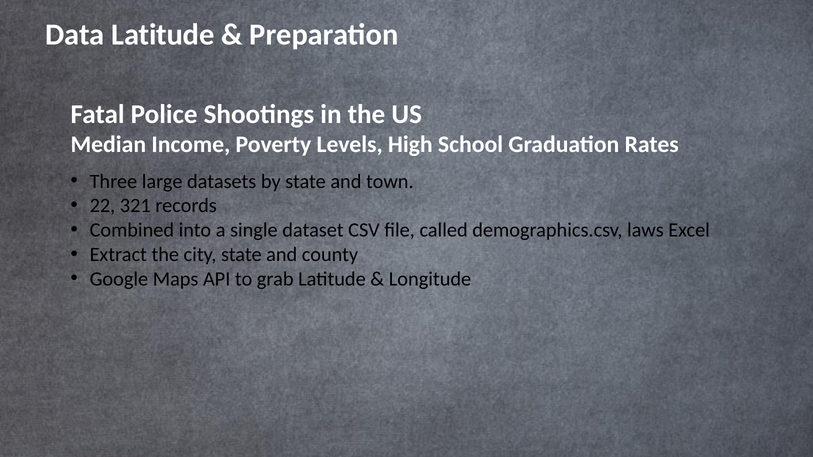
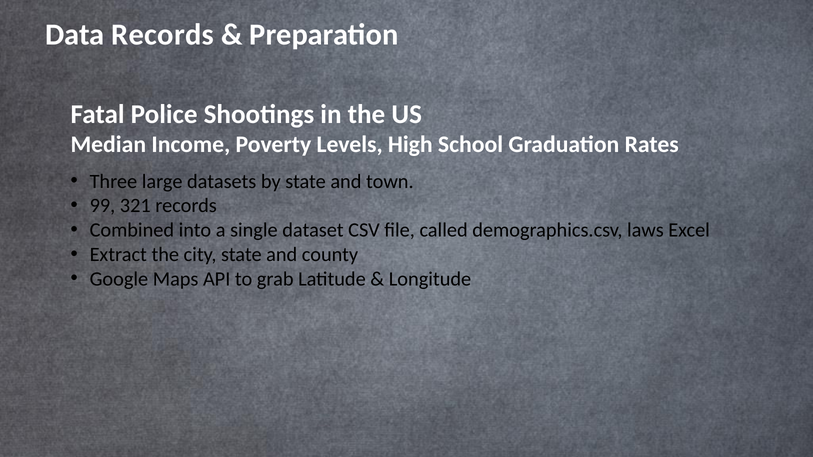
Data Latitude: Latitude -> Records (163, 35)
22: 22 -> 99 (102, 206)
